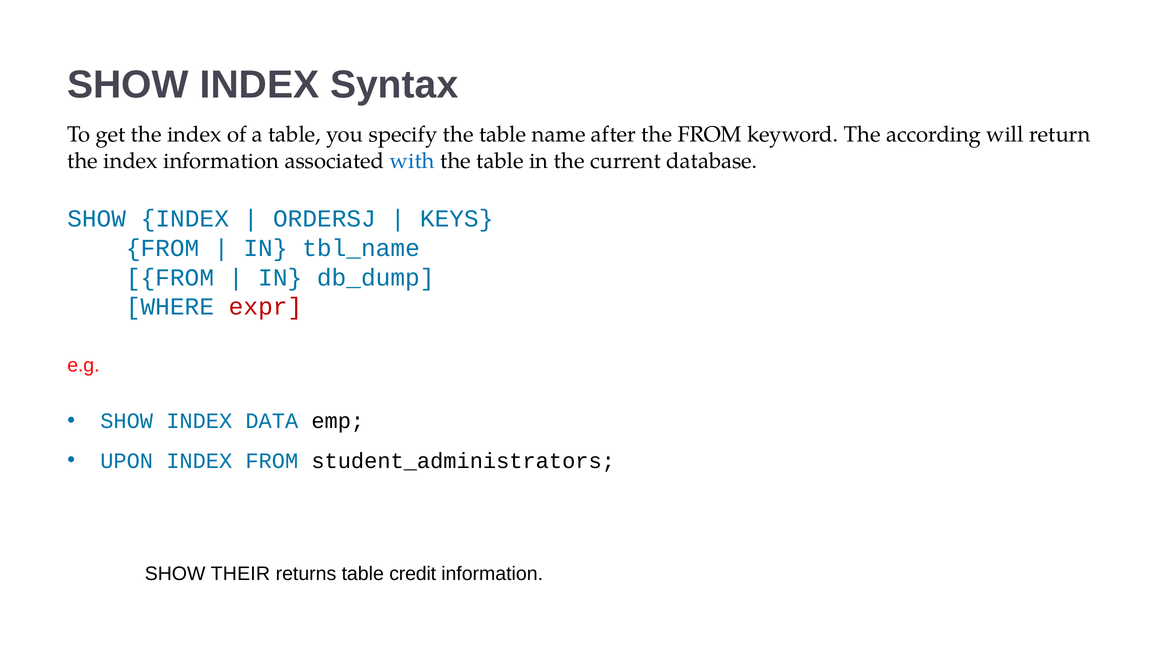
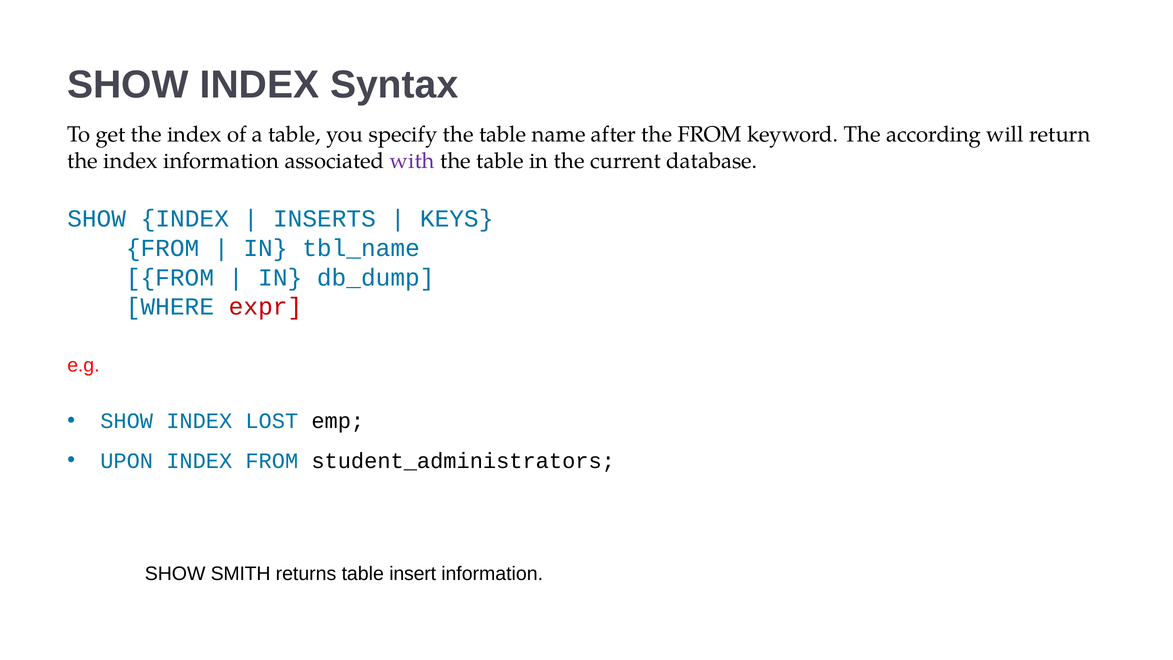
with colour: blue -> purple (412, 161)
ORDERSJ: ORDERSJ -> INSERTS (324, 219)
DATA: DATA -> LOST (272, 421)
THEIR: THEIR -> SMITH (241, 574)
credit: credit -> insert (413, 574)
